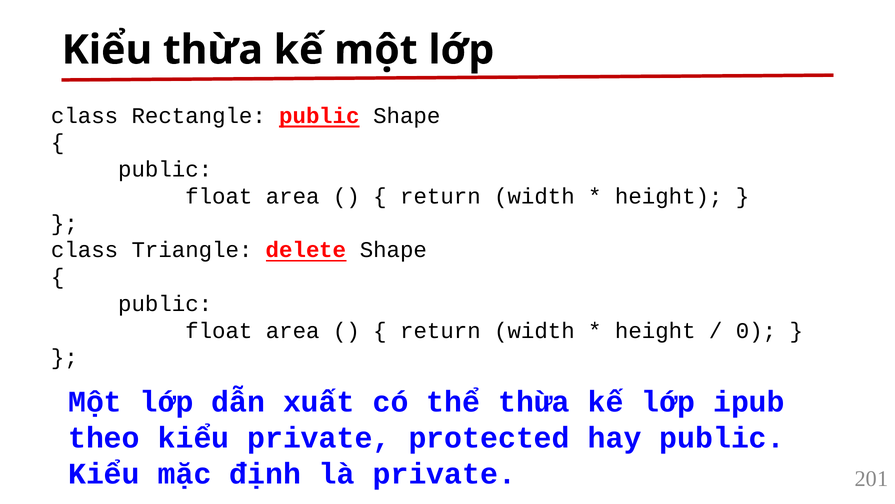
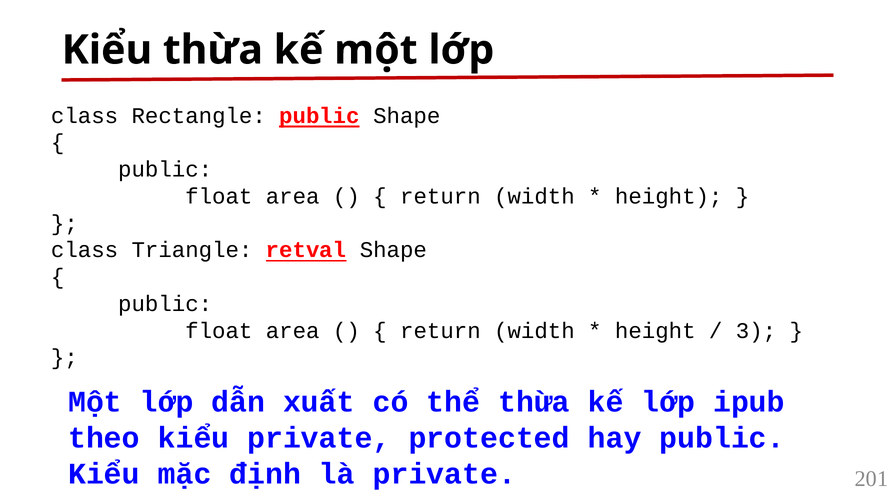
delete: delete -> retval (306, 250)
0: 0 -> 3 (756, 330)
